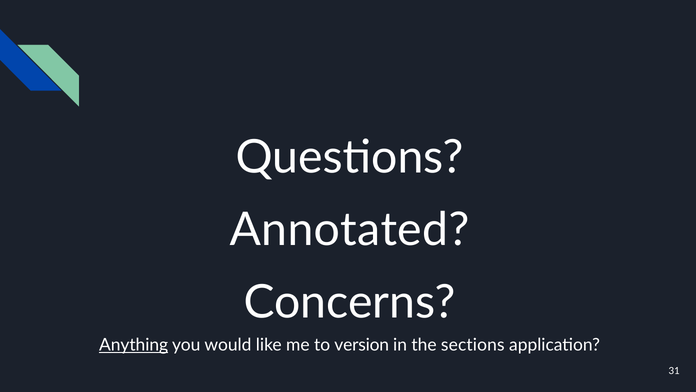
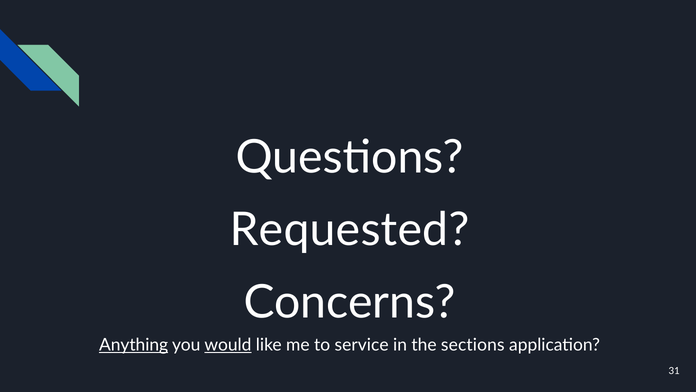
Annotated: Annotated -> Requested (349, 230)
would underline: none -> present (228, 345)
version: version -> service (362, 345)
